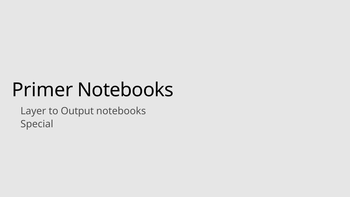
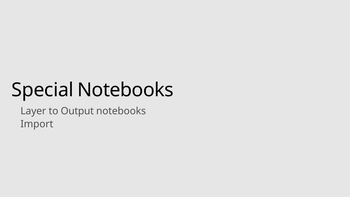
Primer: Primer -> Special (43, 90)
Special: Special -> Import (37, 124)
